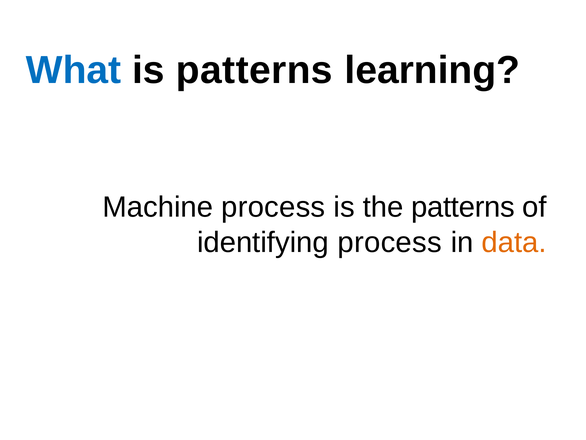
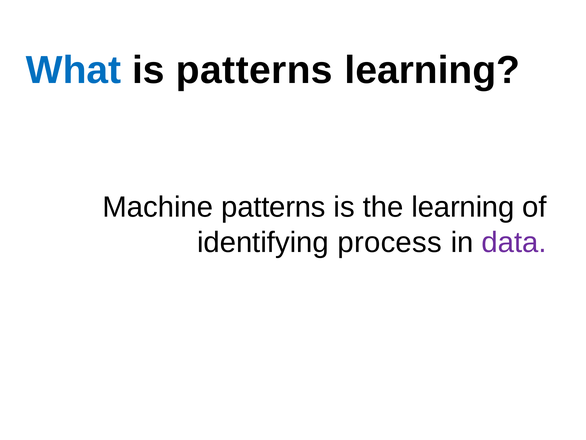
Machine process: process -> patterns (273, 207)
the patterns: patterns -> learning (463, 207)
data colour: orange -> purple (514, 242)
